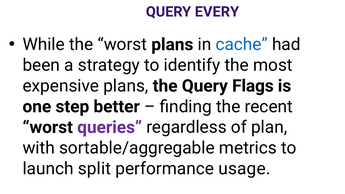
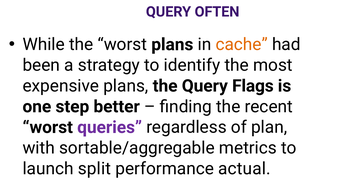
EVERY: EVERY -> OFTEN (217, 12)
cache colour: blue -> orange (242, 45)
usage: usage -> actual (244, 169)
